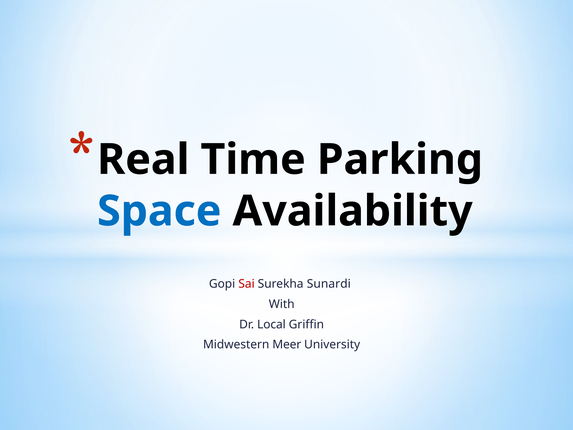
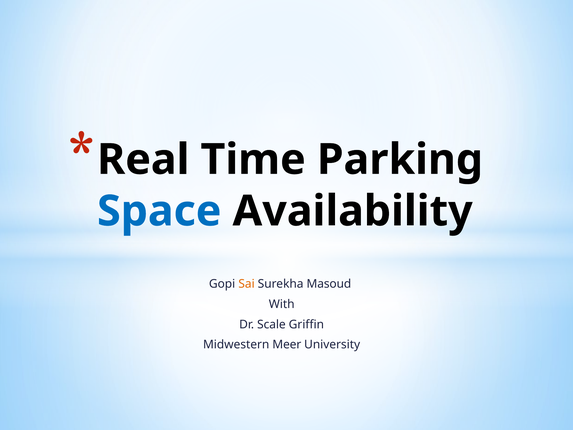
Sai colour: red -> orange (247, 284)
Sunardi: Sunardi -> Masoud (329, 284)
Local: Local -> Scale (271, 324)
